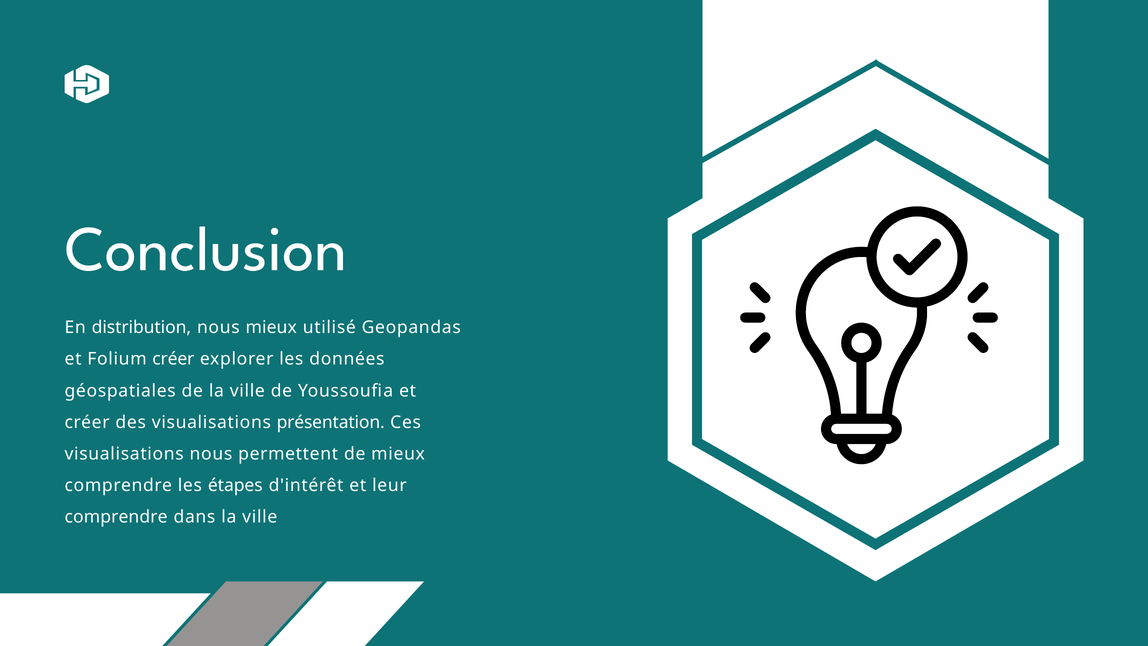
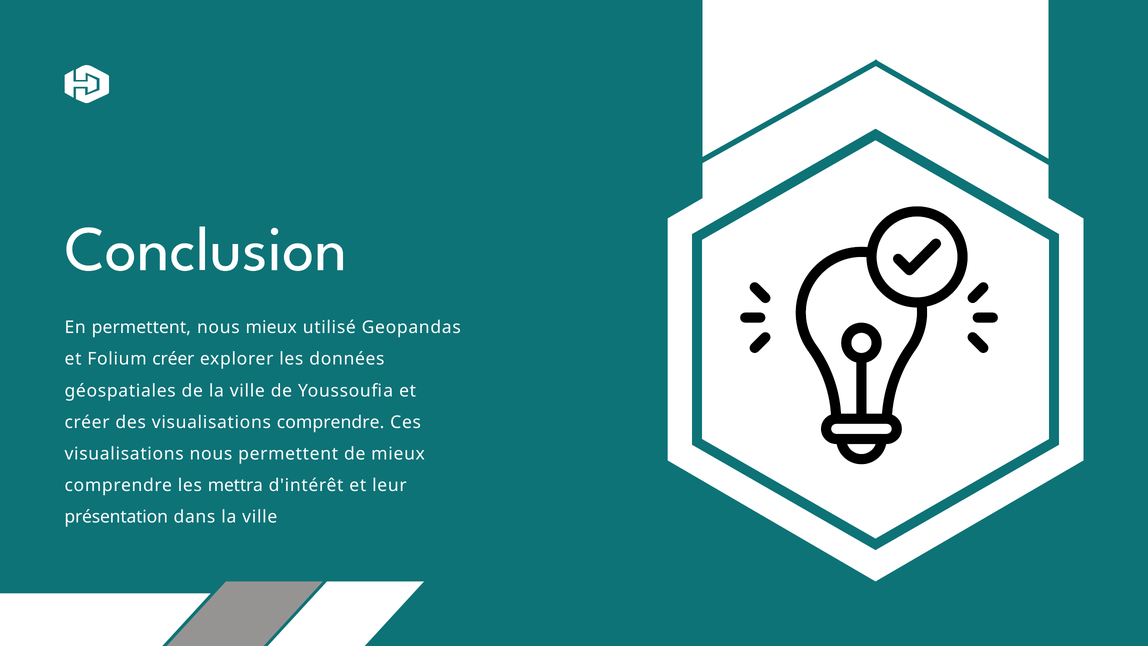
En distribution: distribution -> permettent (141, 327)
visualisations présentation: présentation -> comprendre (331, 422)
étapes: étapes -> mettra (235, 485)
comprendre: comprendre -> présentation (116, 517)
